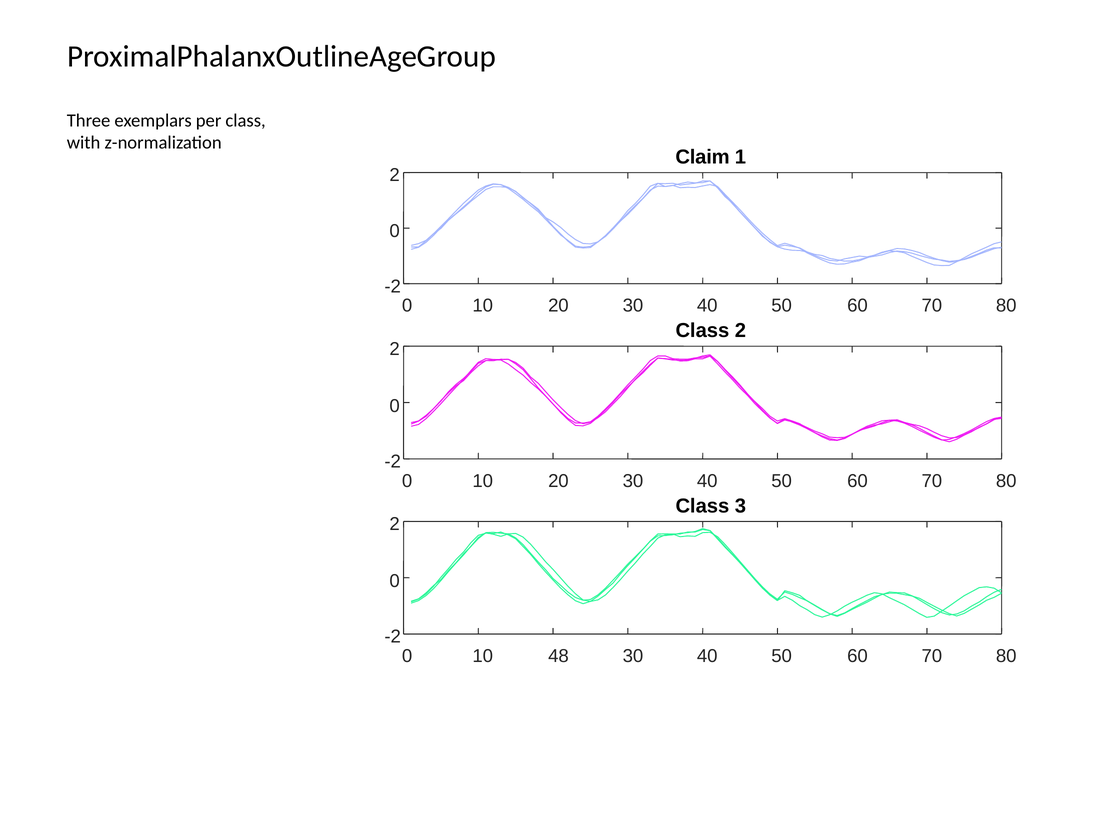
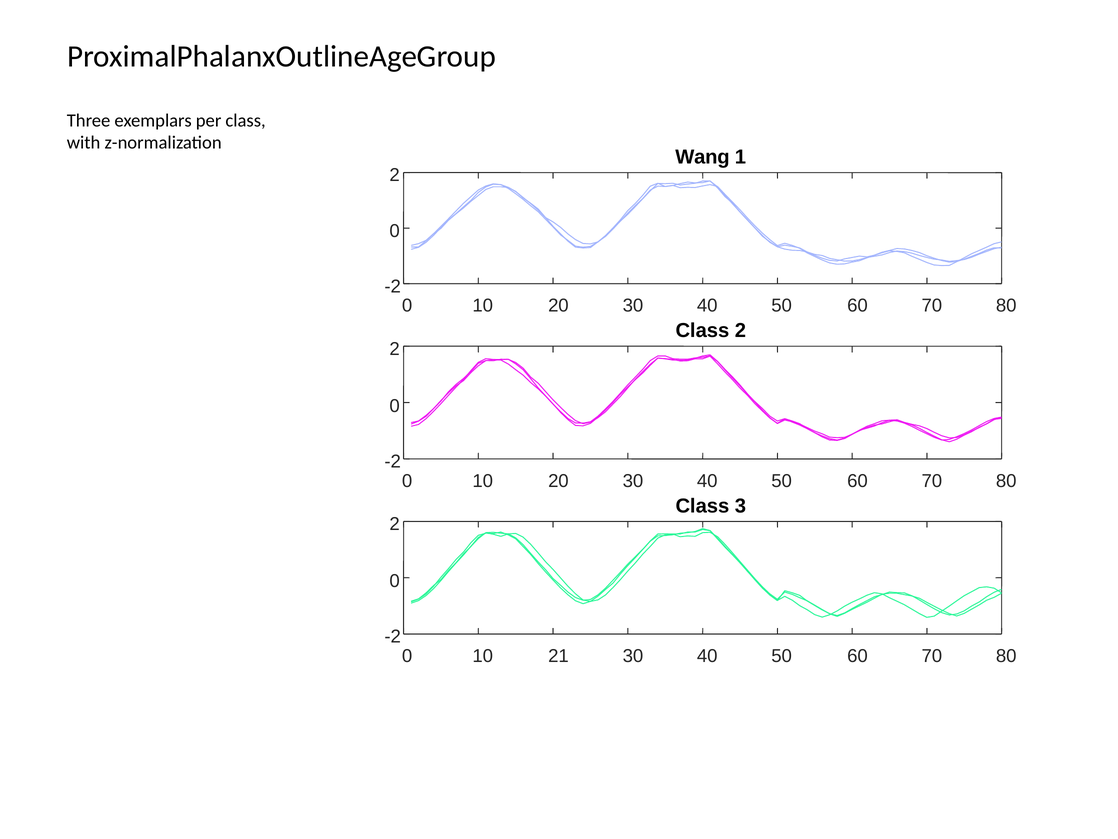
Claim: Claim -> Wang (703, 157)
48: 48 -> 21 (558, 656)
